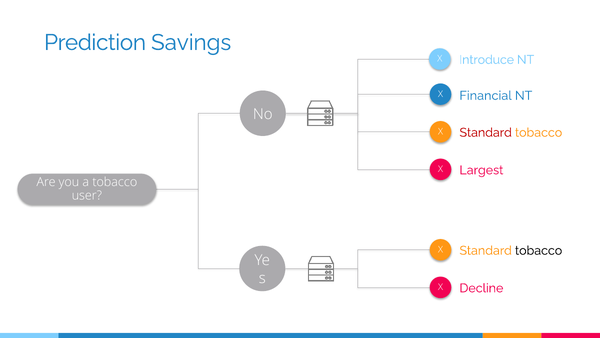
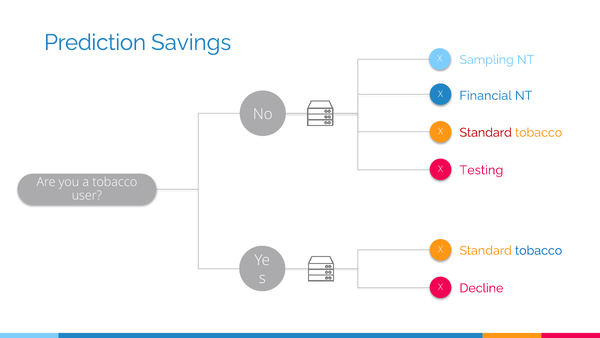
Introduce: Introduce -> Sampling (487, 60)
Largest: Largest -> Testing (481, 170)
tobacco colour: black -> blue (539, 250)
